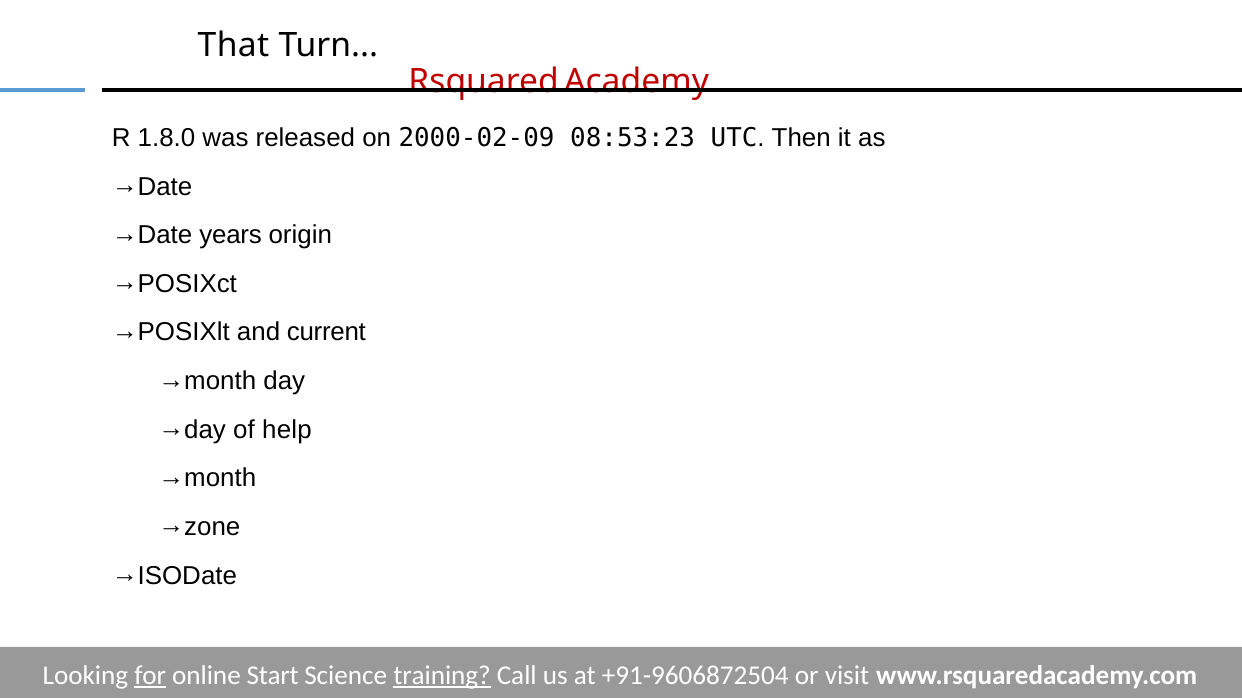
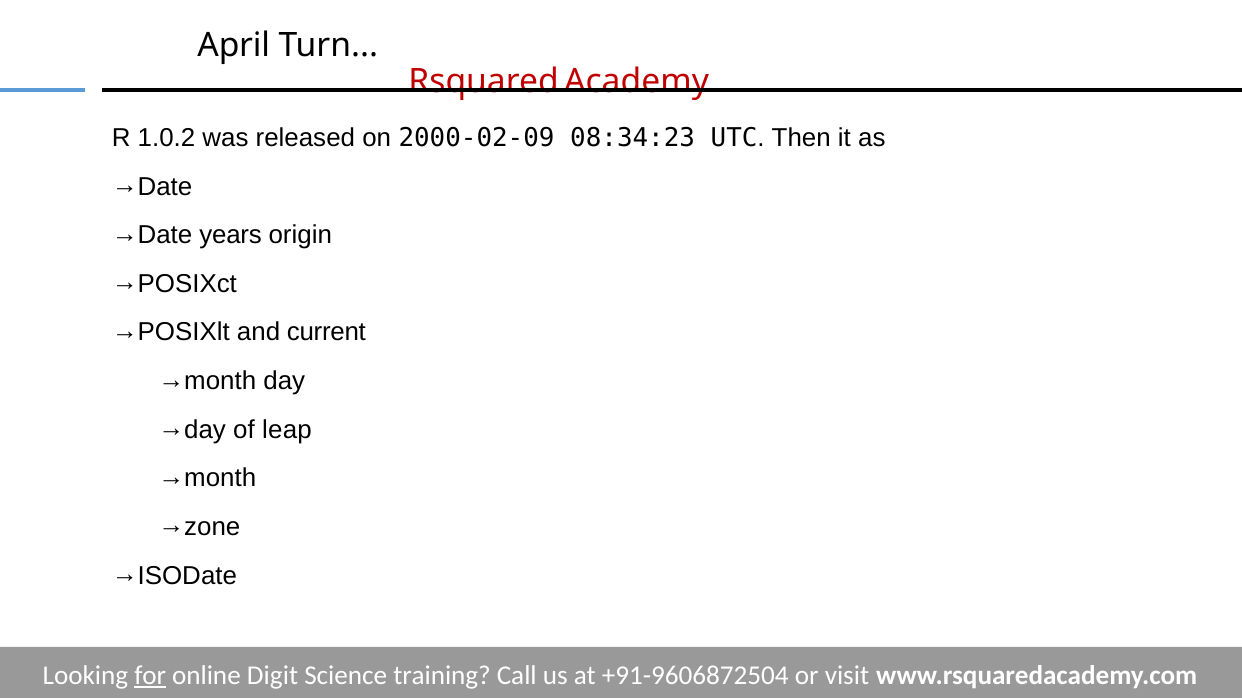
That: That -> April (234, 45)
1.8.0: 1.8.0 -> 1.0.2 (166, 138)
08:53:23: 08:53:23 -> 08:34:23 (633, 138)
help: help -> leap (287, 430)
Start: Start -> Digit (273, 676)
training underline: present -> none (442, 676)
